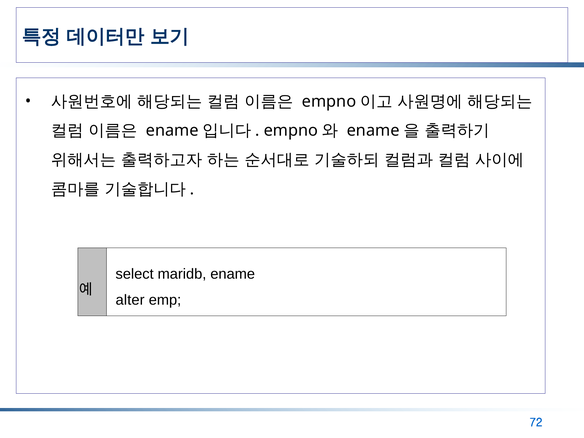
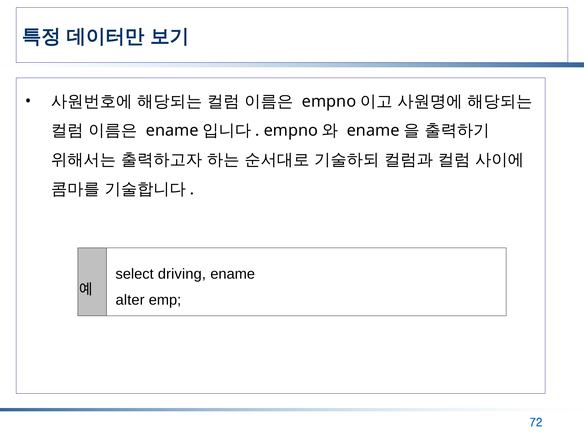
maridb: maridb -> driving (182, 274)
